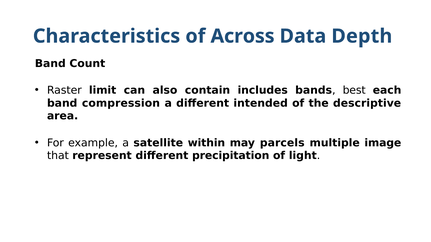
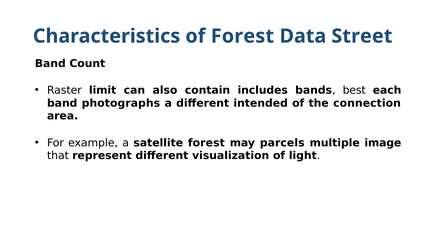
of Across: Across -> Forest (242, 36)
Depth: Depth -> Street (362, 36)
compression: compression -> photographs (121, 103)
descriptive: descriptive -> connection (367, 103)
satellite within: within -> forest (206, 143)
precipitation: precipitation -> visualization (231, 156)
